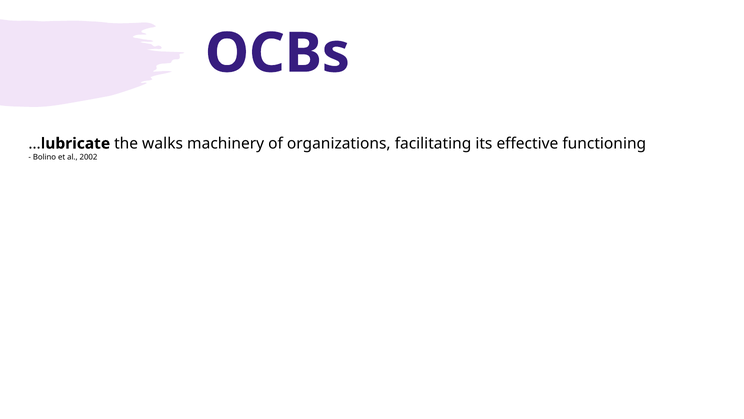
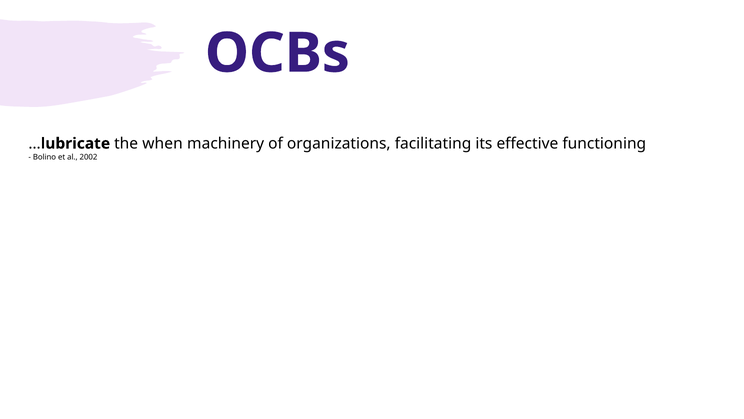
walks: walks -> when (163, 143)
